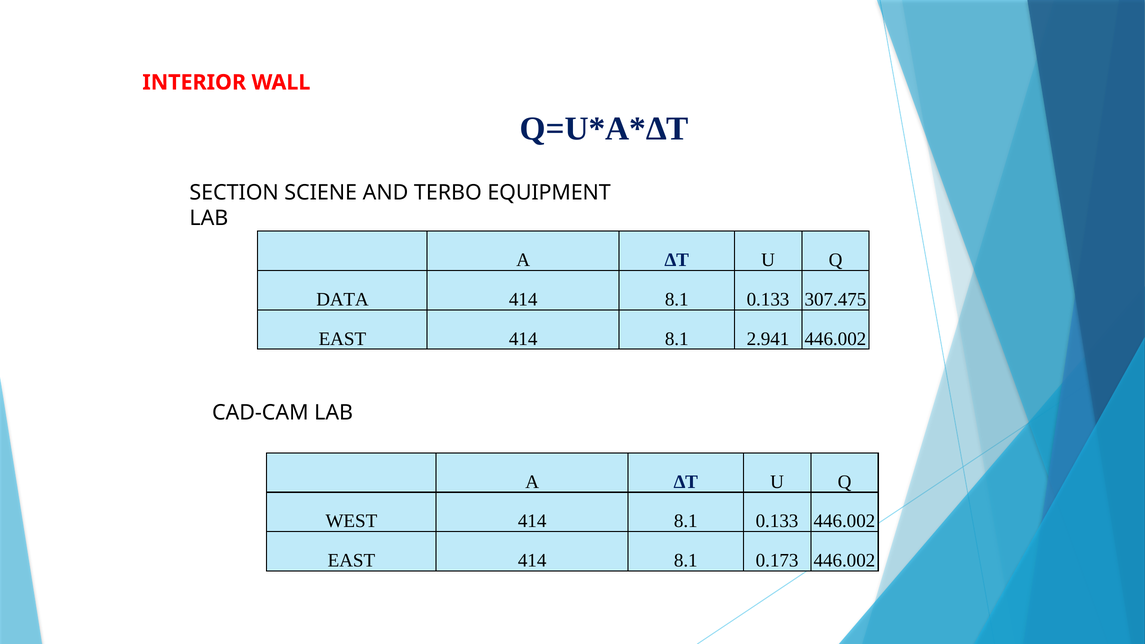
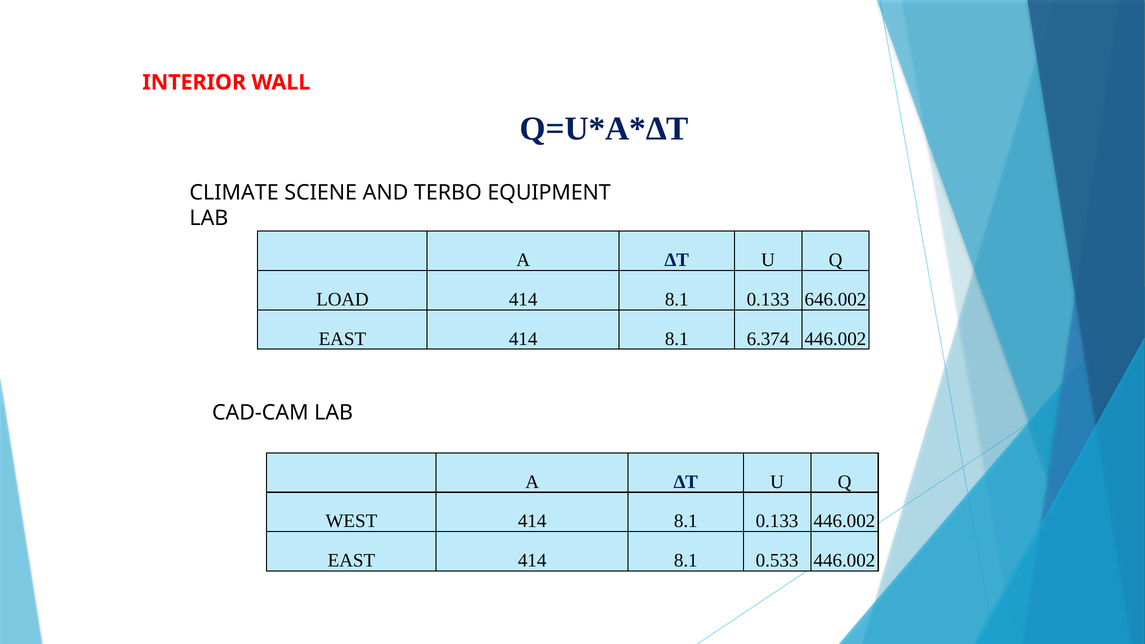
SECTION: SECTION -> CLIMATE (234, 193)
DATA: DATA -> LOAD (343, 299)
307.475: 307.475 -> 646.002 (835, 299)
2.941: 2.941 -> 6.374 (768, 339)
0.173: 0.173 -> 0.533 (777, 561)
